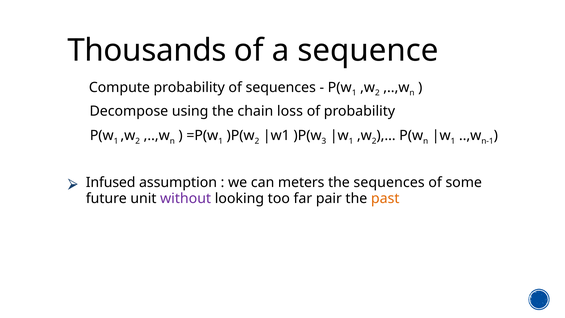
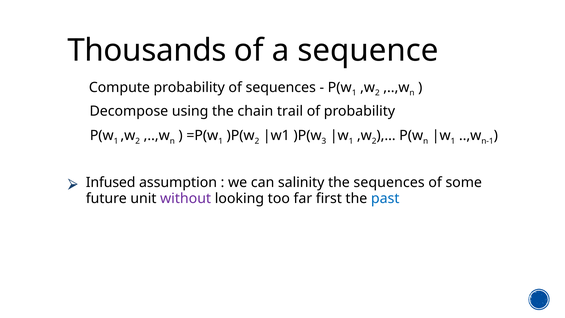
loss: loss -> trail (290, 111)
meters: meters -> salinity (301, 182)
pair: pair -> first (329, 198)
past colour: orange -> blue (385, 198)
